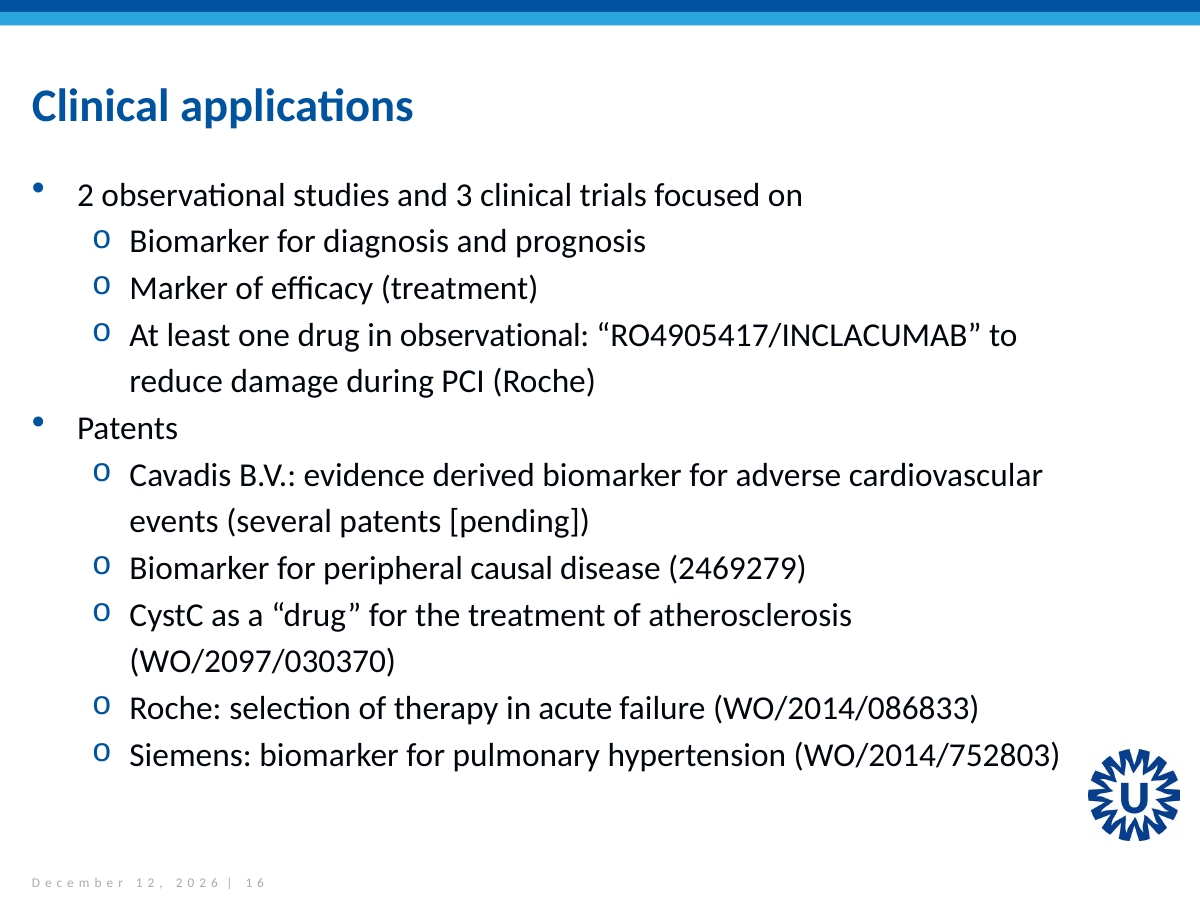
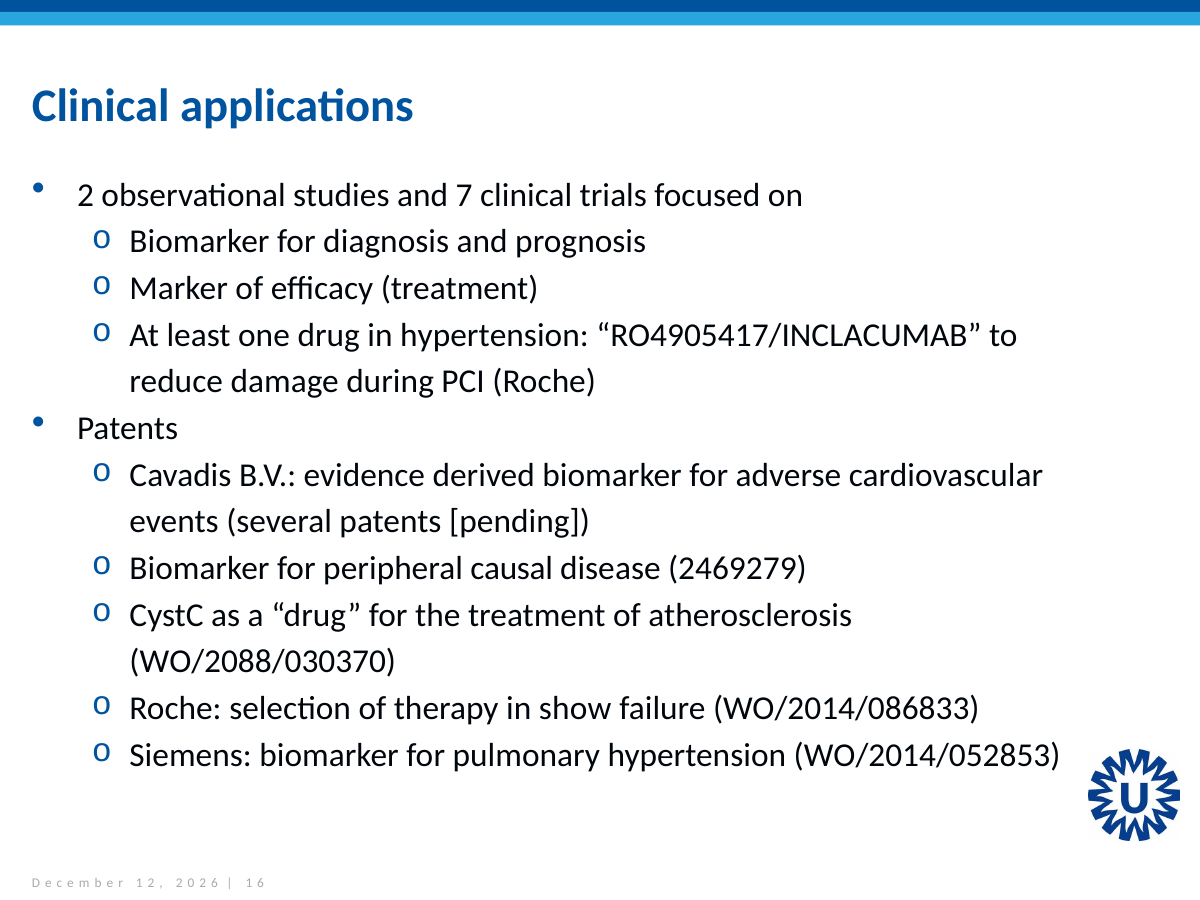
3: 3 -> 7 (464, 195)
in observational: observational -> hypertension (494, 335)
WO/2097/030370: WO/2097/030370 -> WO/2088/030370 (263, 662)
acute: acute -> show (575, 708)
WO/2014/752803: WO/2014/752803 -> WO/2014/052853 (927, 755)
